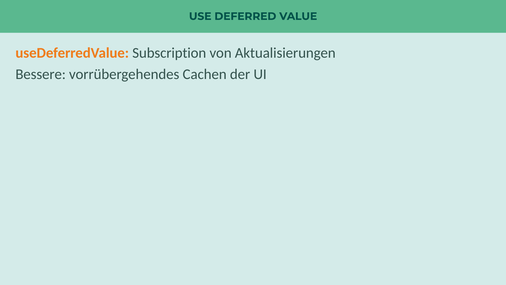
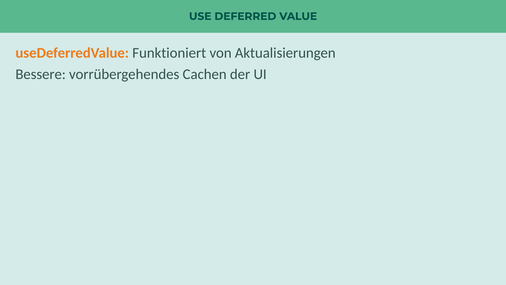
Subscription: Subscription -> Funktioniert (169, 53)
